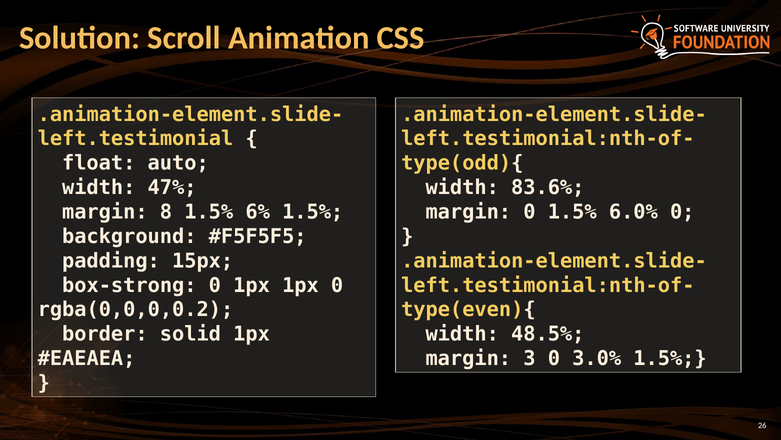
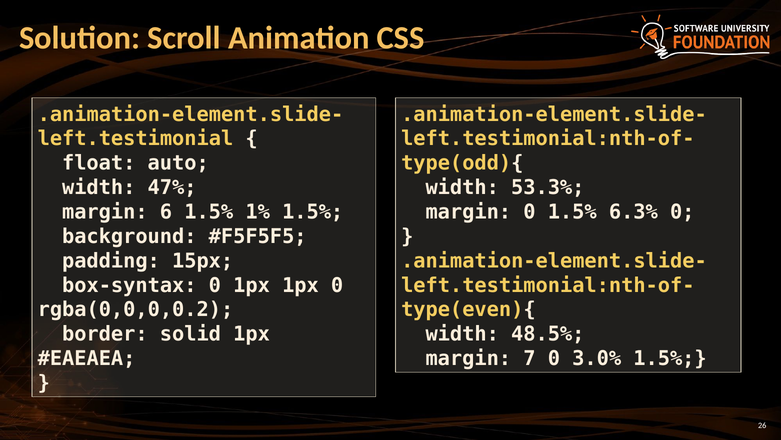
83.6%: 83.6% -> 53.3% (548, 187)
8: 8 -> 6 (166, 212)
6%: 6% -> 1% (258, 212)
6.0%: 6.0% -> 6.3% (633, 212)
box-strong: box-strong -> box-syntax (129, 285)
3: 3 -> 7 (529, 358)
